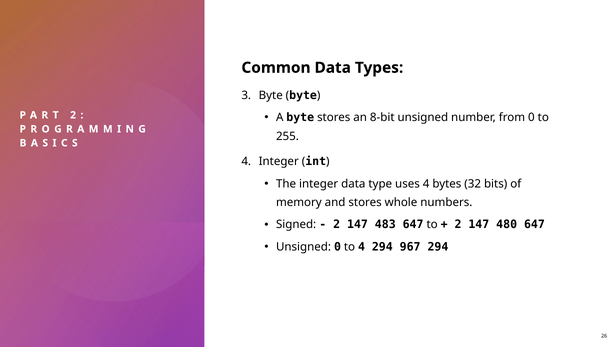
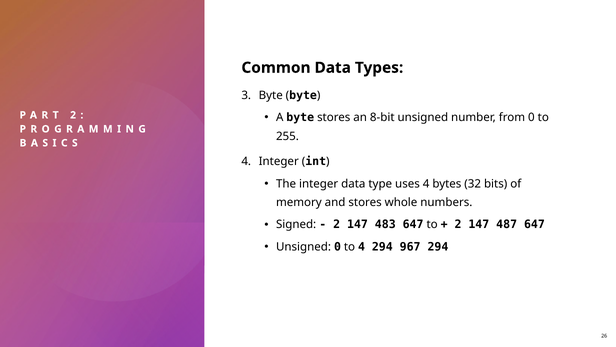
480: 480 -> 487 (507, 224)
